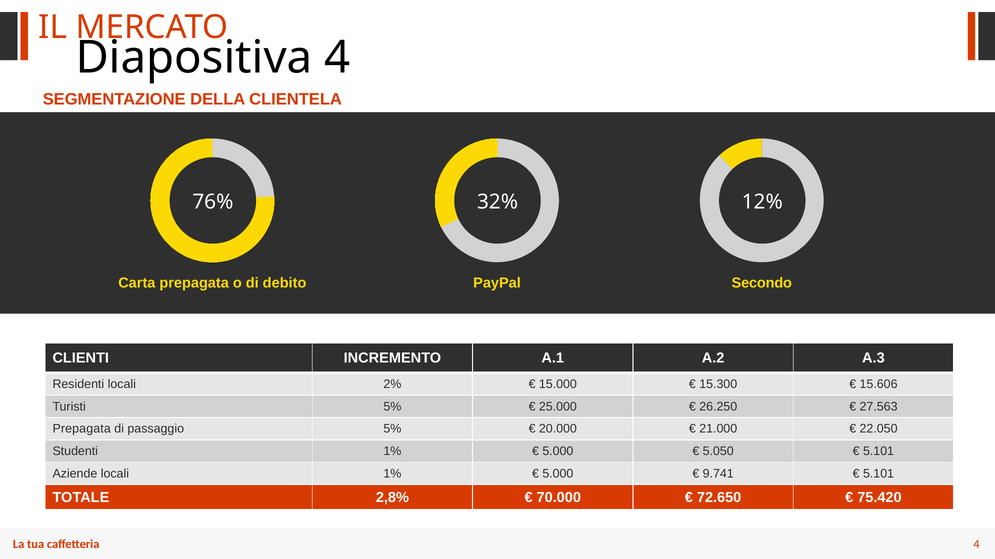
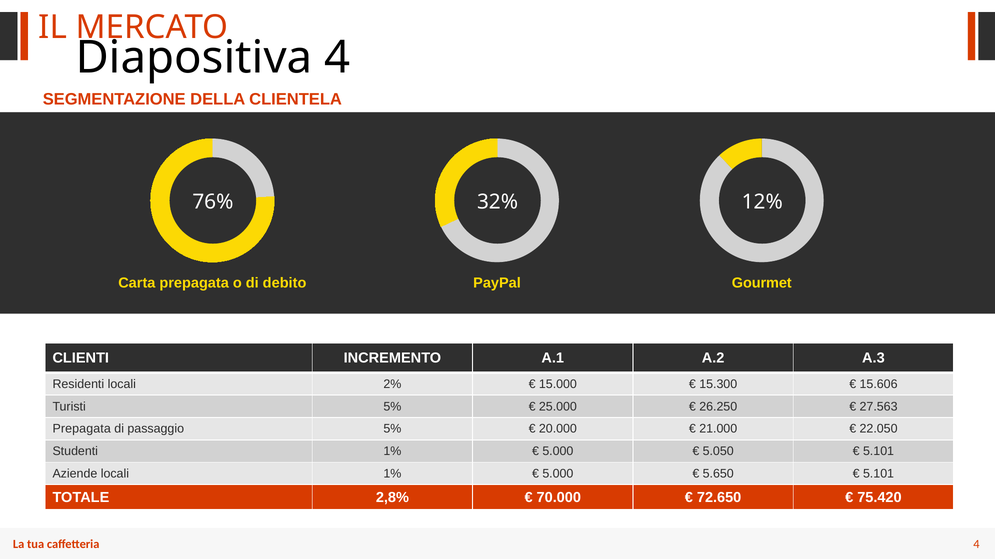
Secondo: Secondo -> Gourmet (762, 283)
9.741: 9.741 -> 5.650 (718, 474)
